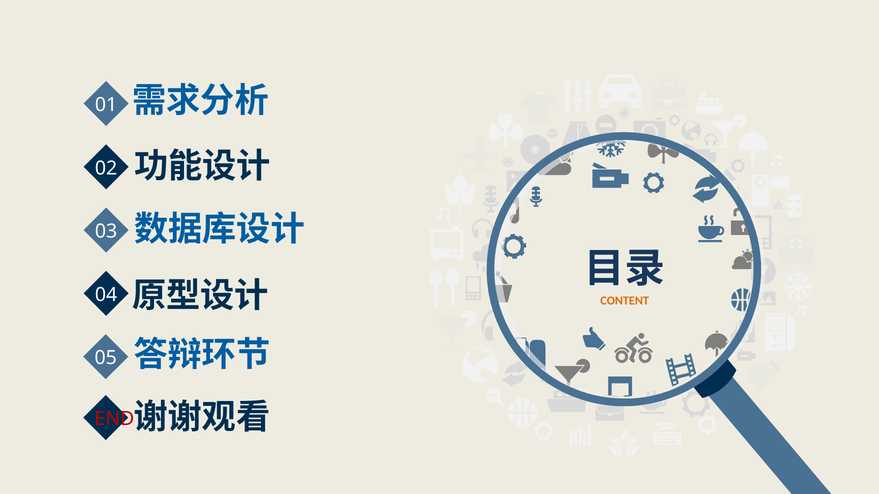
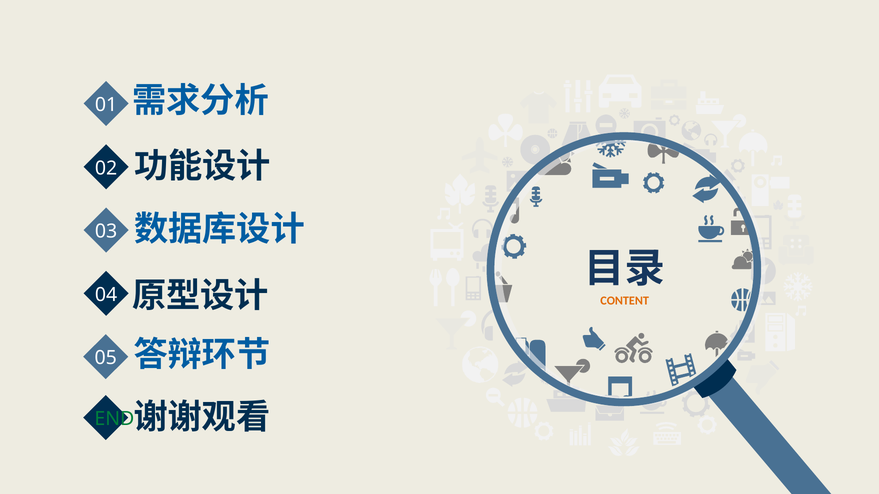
END colour: red -> green (114, 419)
